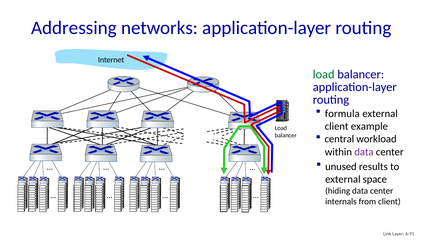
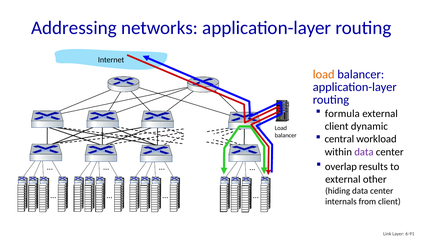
load colour: green -> orange (324, 74)
example: example -> dynamic (369, 126)
unused: unused -> overlap (341, 166)
space: space -> other (375, 179)
